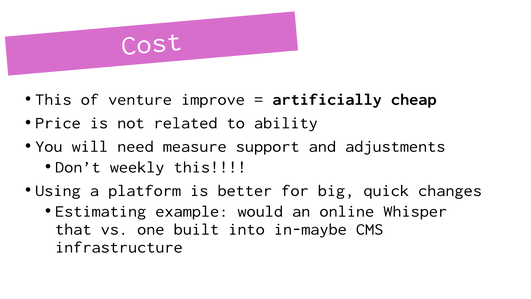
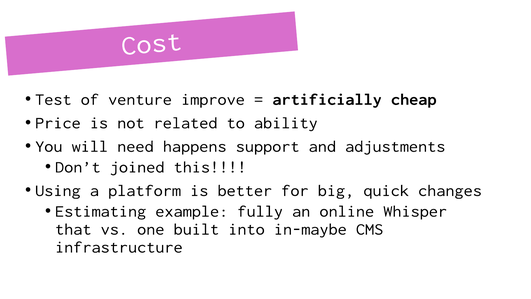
This: This -> Test (53, 99)
measure: measure -> happens (195, 146)
weekly: weekly -> joined (137, 167)
would: would -> fully (260, 211)
